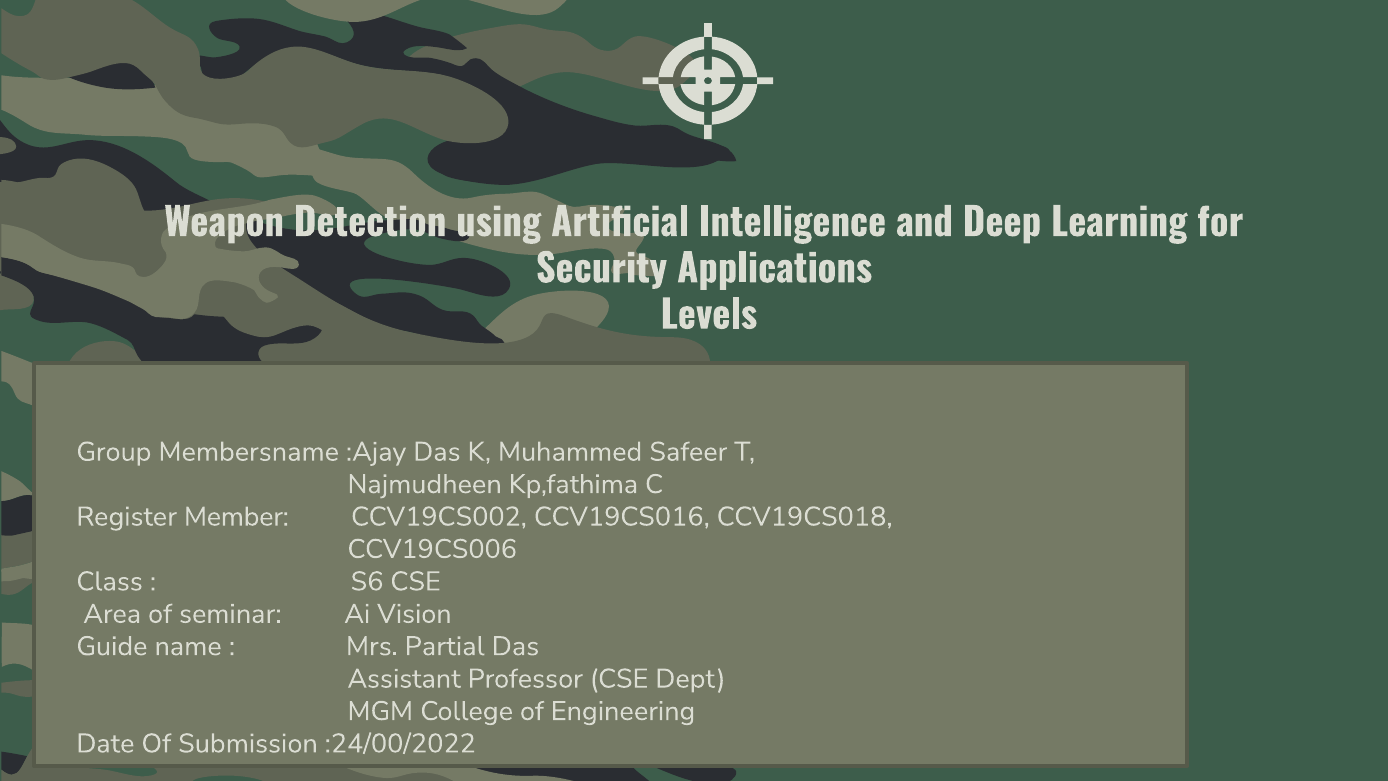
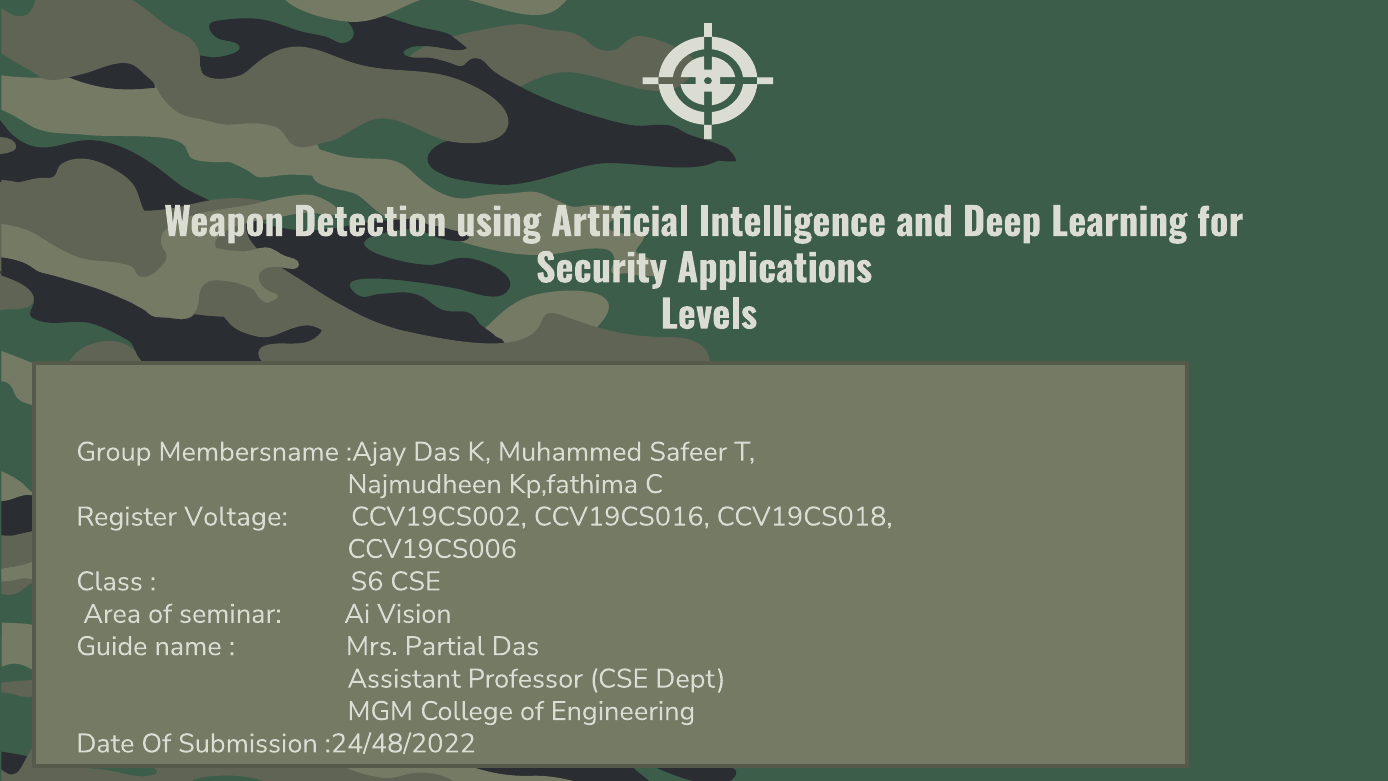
Member: Member -> Voltage (236, 517)
:24/00/2022: :24/00/2022 -> :24/48/2022 (400, 743)
